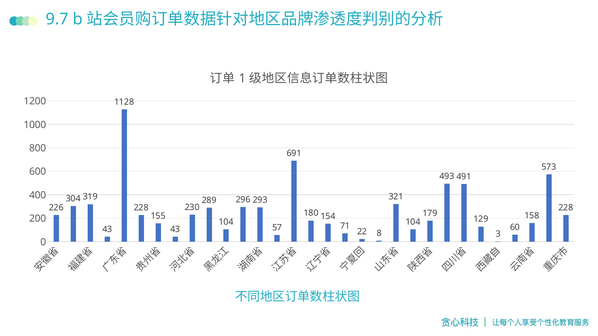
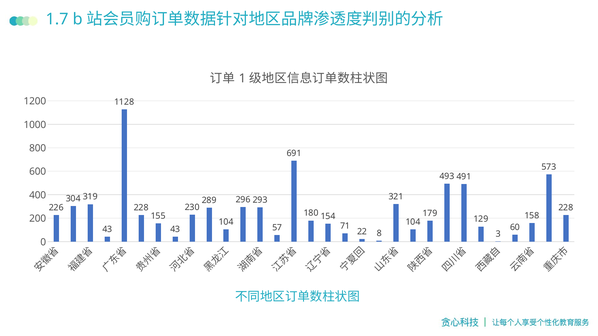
9.7: 9.7 -> 1.7 (57, 19)
